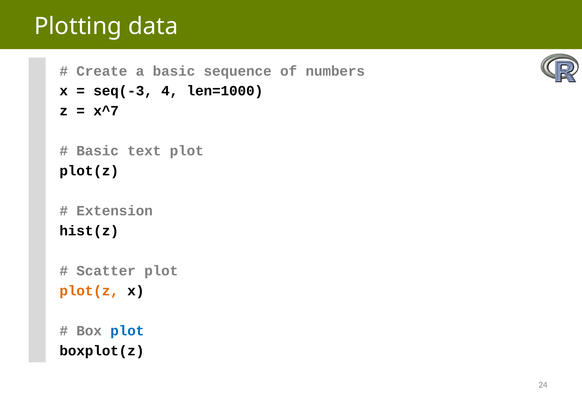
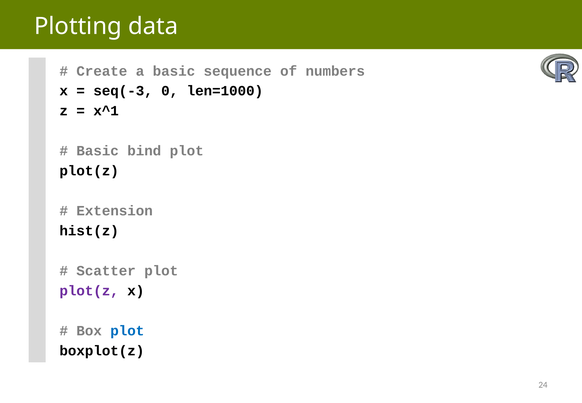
4: 4 -> 0 (170, 91)
x^7: x^7 -> x^1 (106, 111)
text: text -> bind (144, 151)
plot(z colour: orange -> purple (89, 291)
